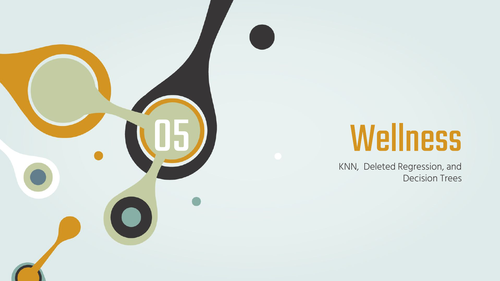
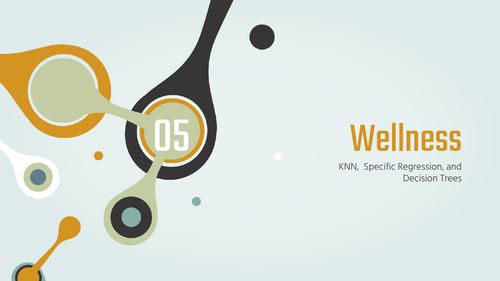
Deleted: Deleted -> Specific (380, 167)
